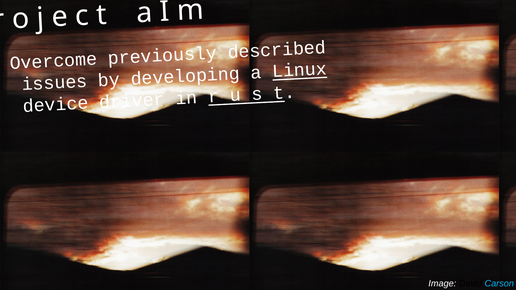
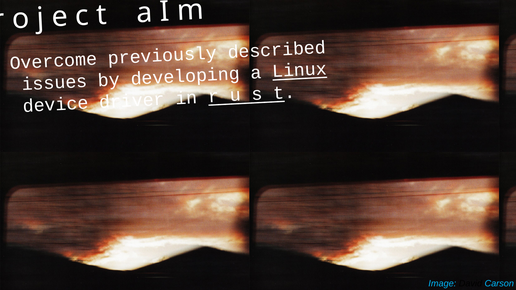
Image colour: white -> light blue (442, 284)
